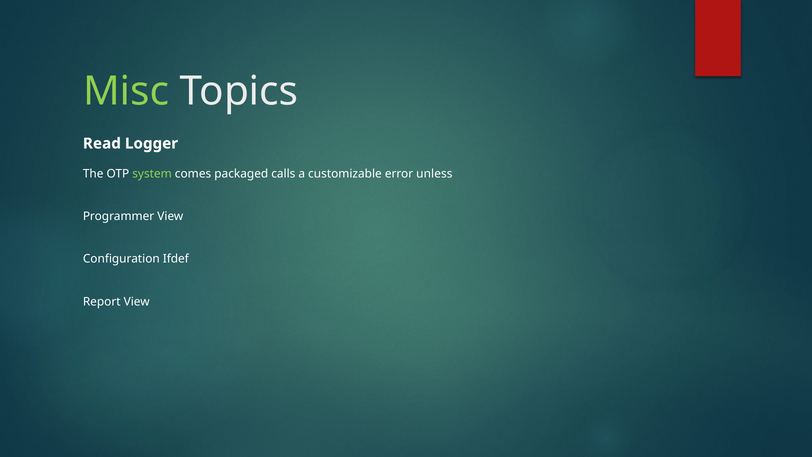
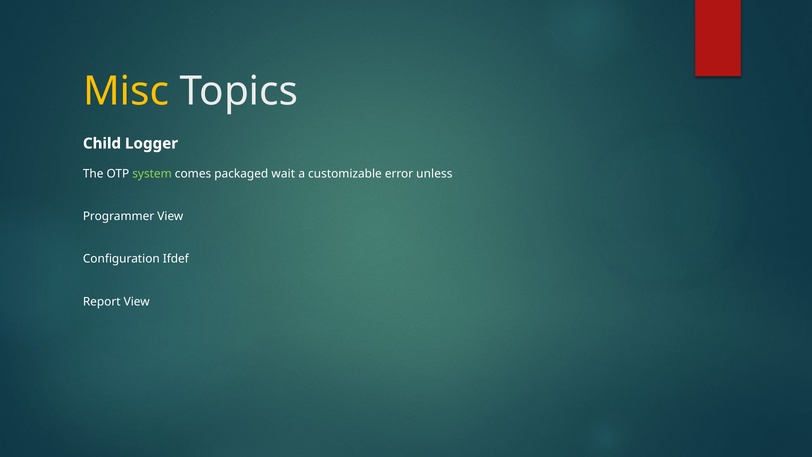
Misc colour: light green -> yellow (126, 91)
Read: Read -> Child (102, 143)
calls: calls -> wait (283, 174)
